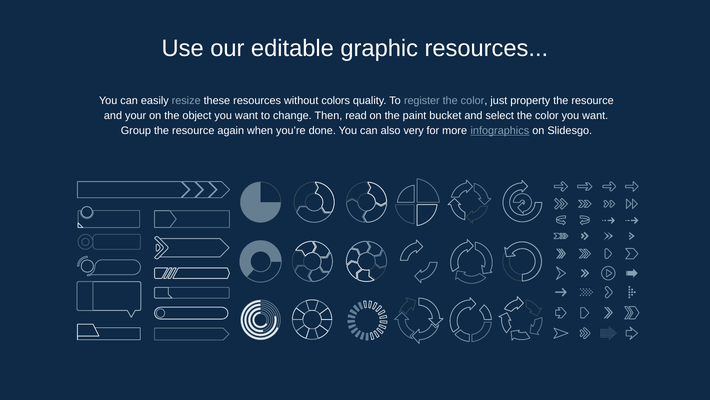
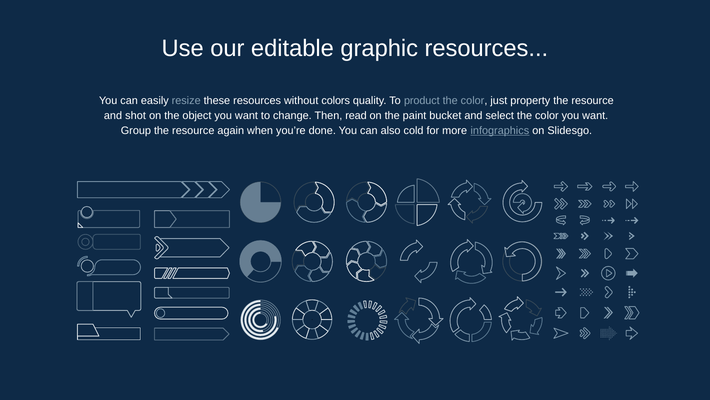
register: register -> product (422, 100)
your: your -> shot (136, 115)
very: very -> cold (414, 130)
